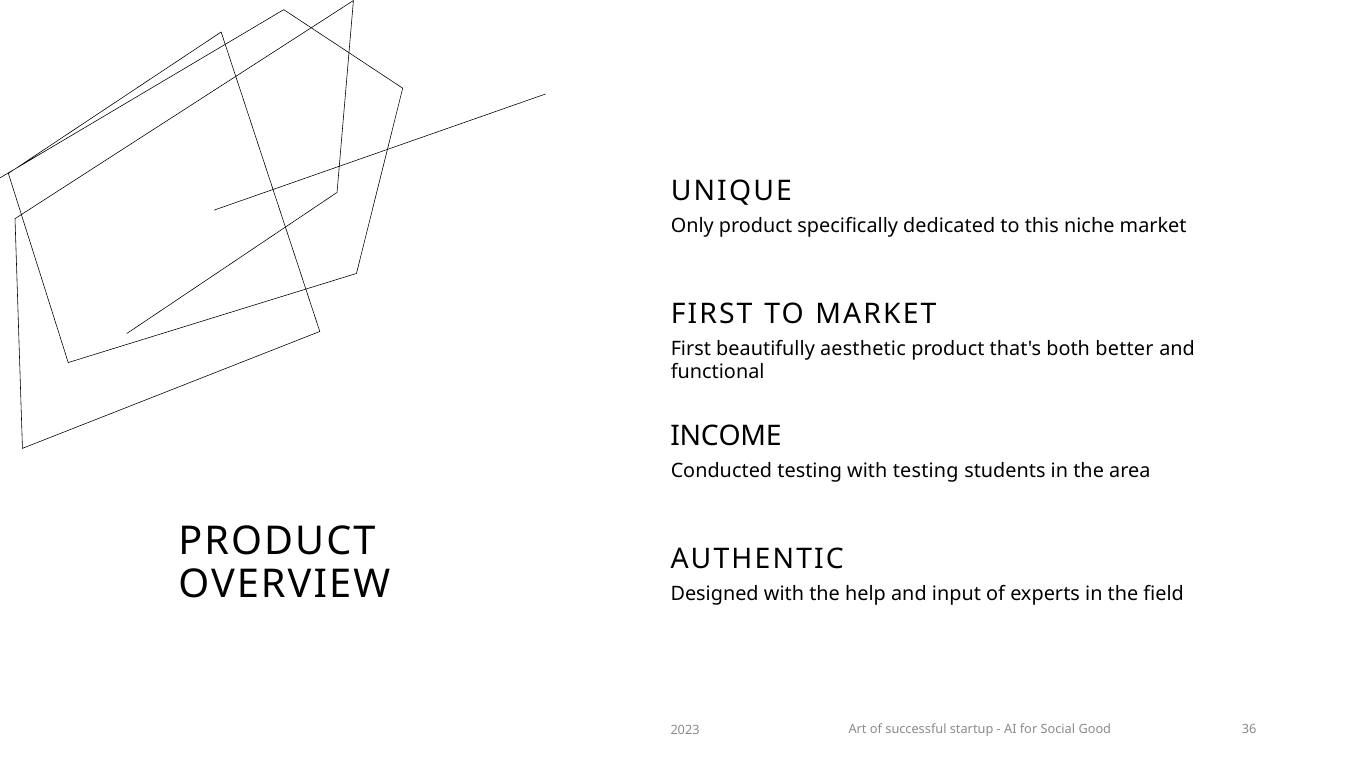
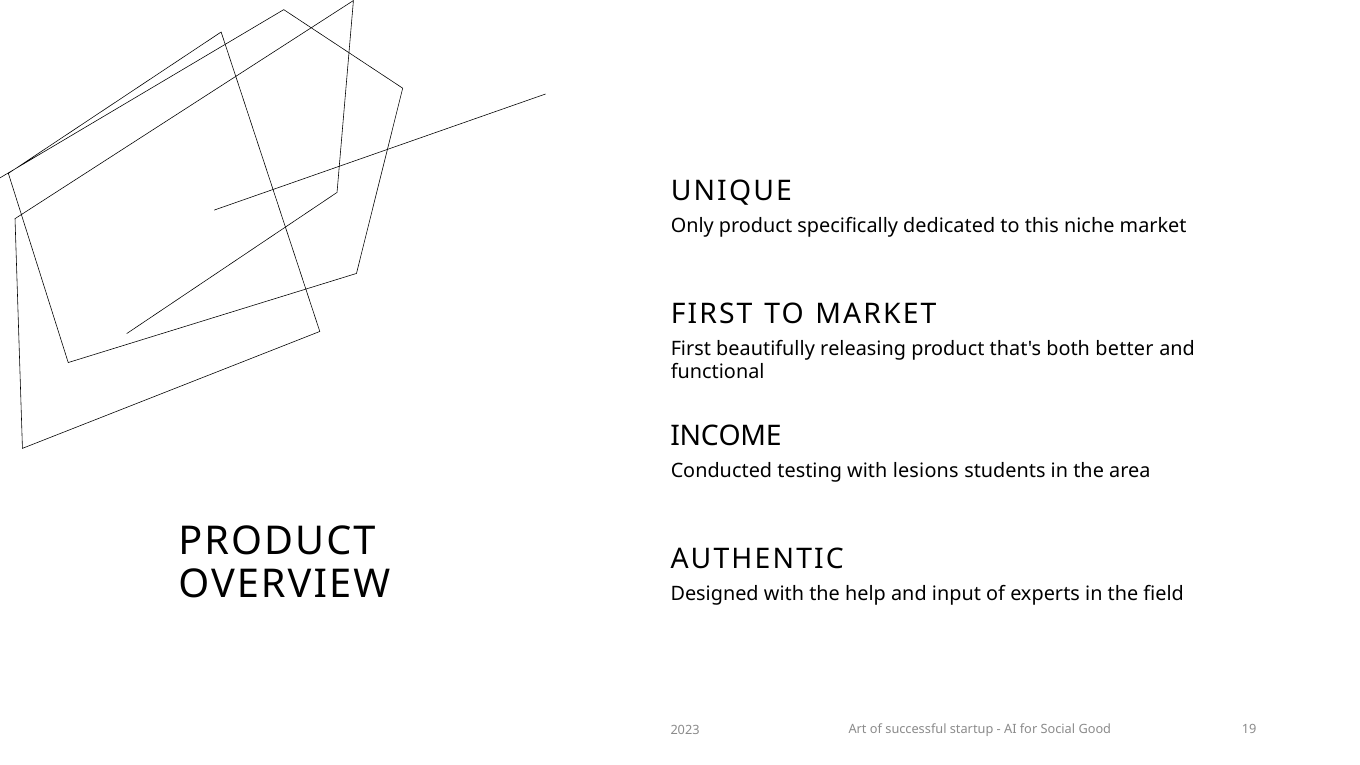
aesthetic: aesthetic -> releasing (863, 349)
with testing: testing -> lesions (926, 471)
36: 36 -> 19 (1249, 729)
